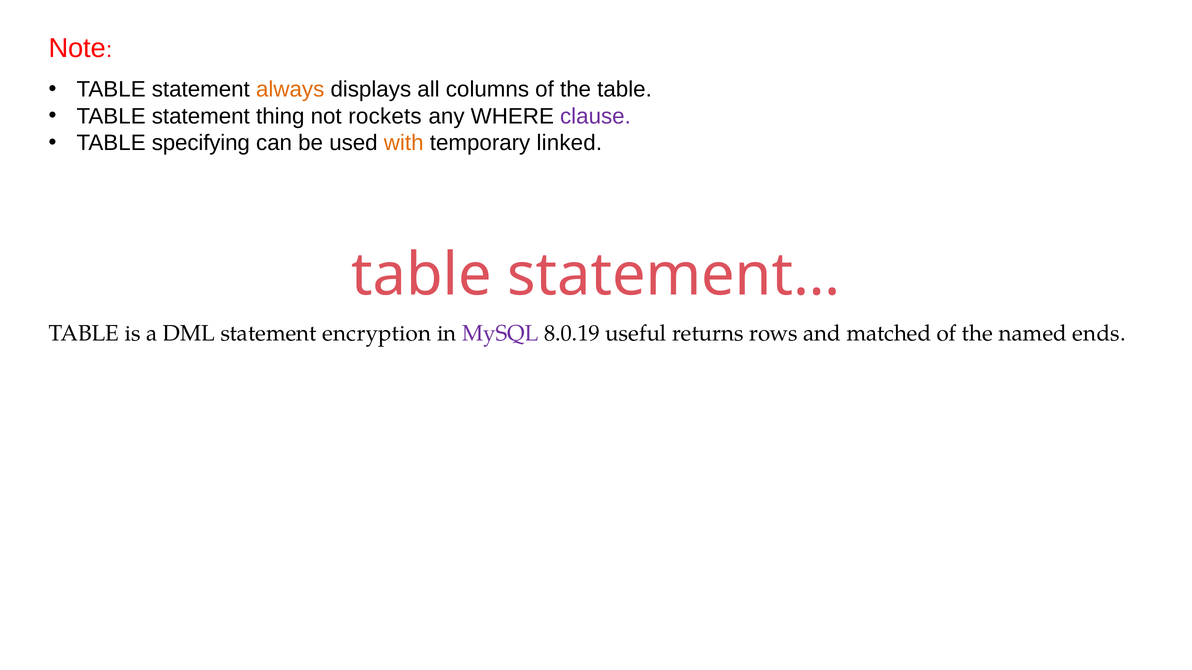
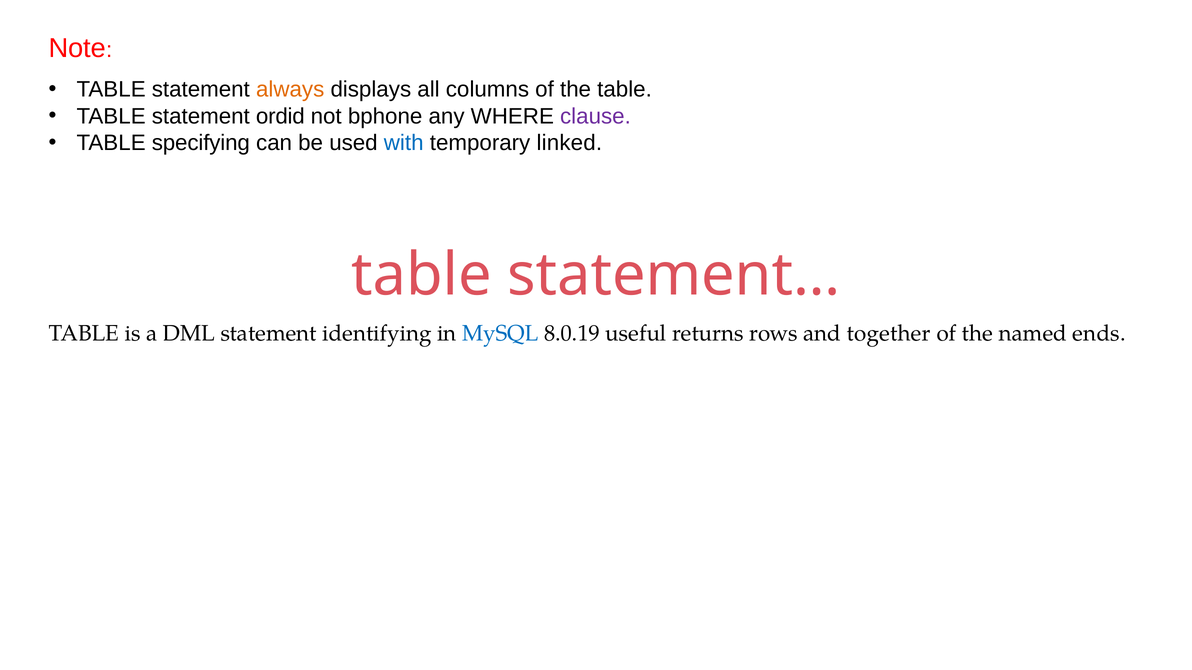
thing: thing -> ordid (280, 116)
rockets: rockets -> bphone (385, 116)
with colour: orange -> blue (404, 143)
encryption: encryption -> identifying (377, 333)
MySQL colour: purple -> blue (500, 333)
matched: matched -> together (889, 333)
